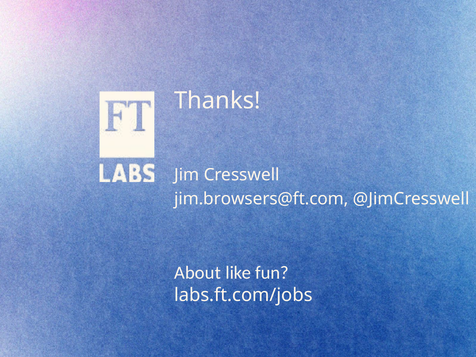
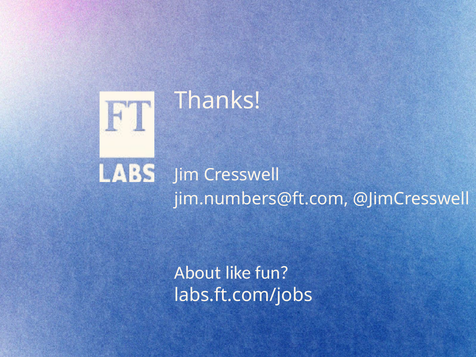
jim.browsers@ft.com: jim.browsers@ft.com -> jim.numbers@ft.com (261, 199)
